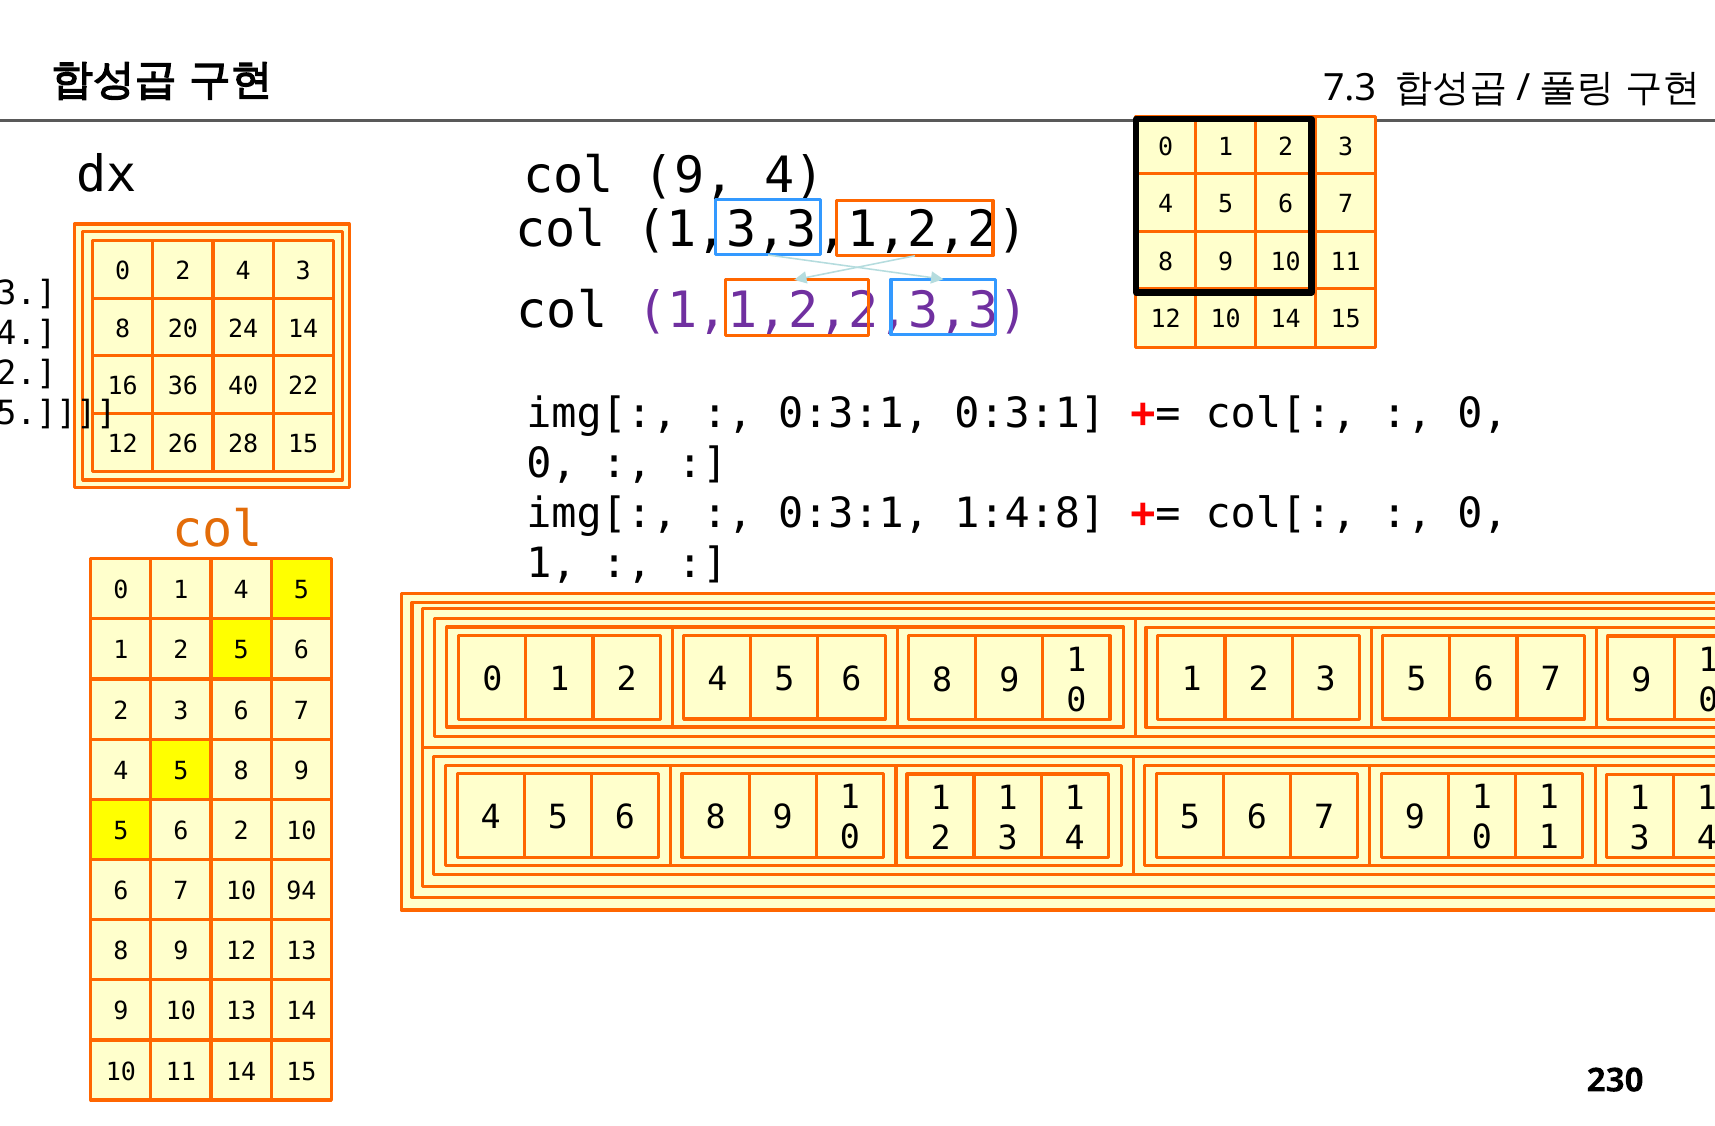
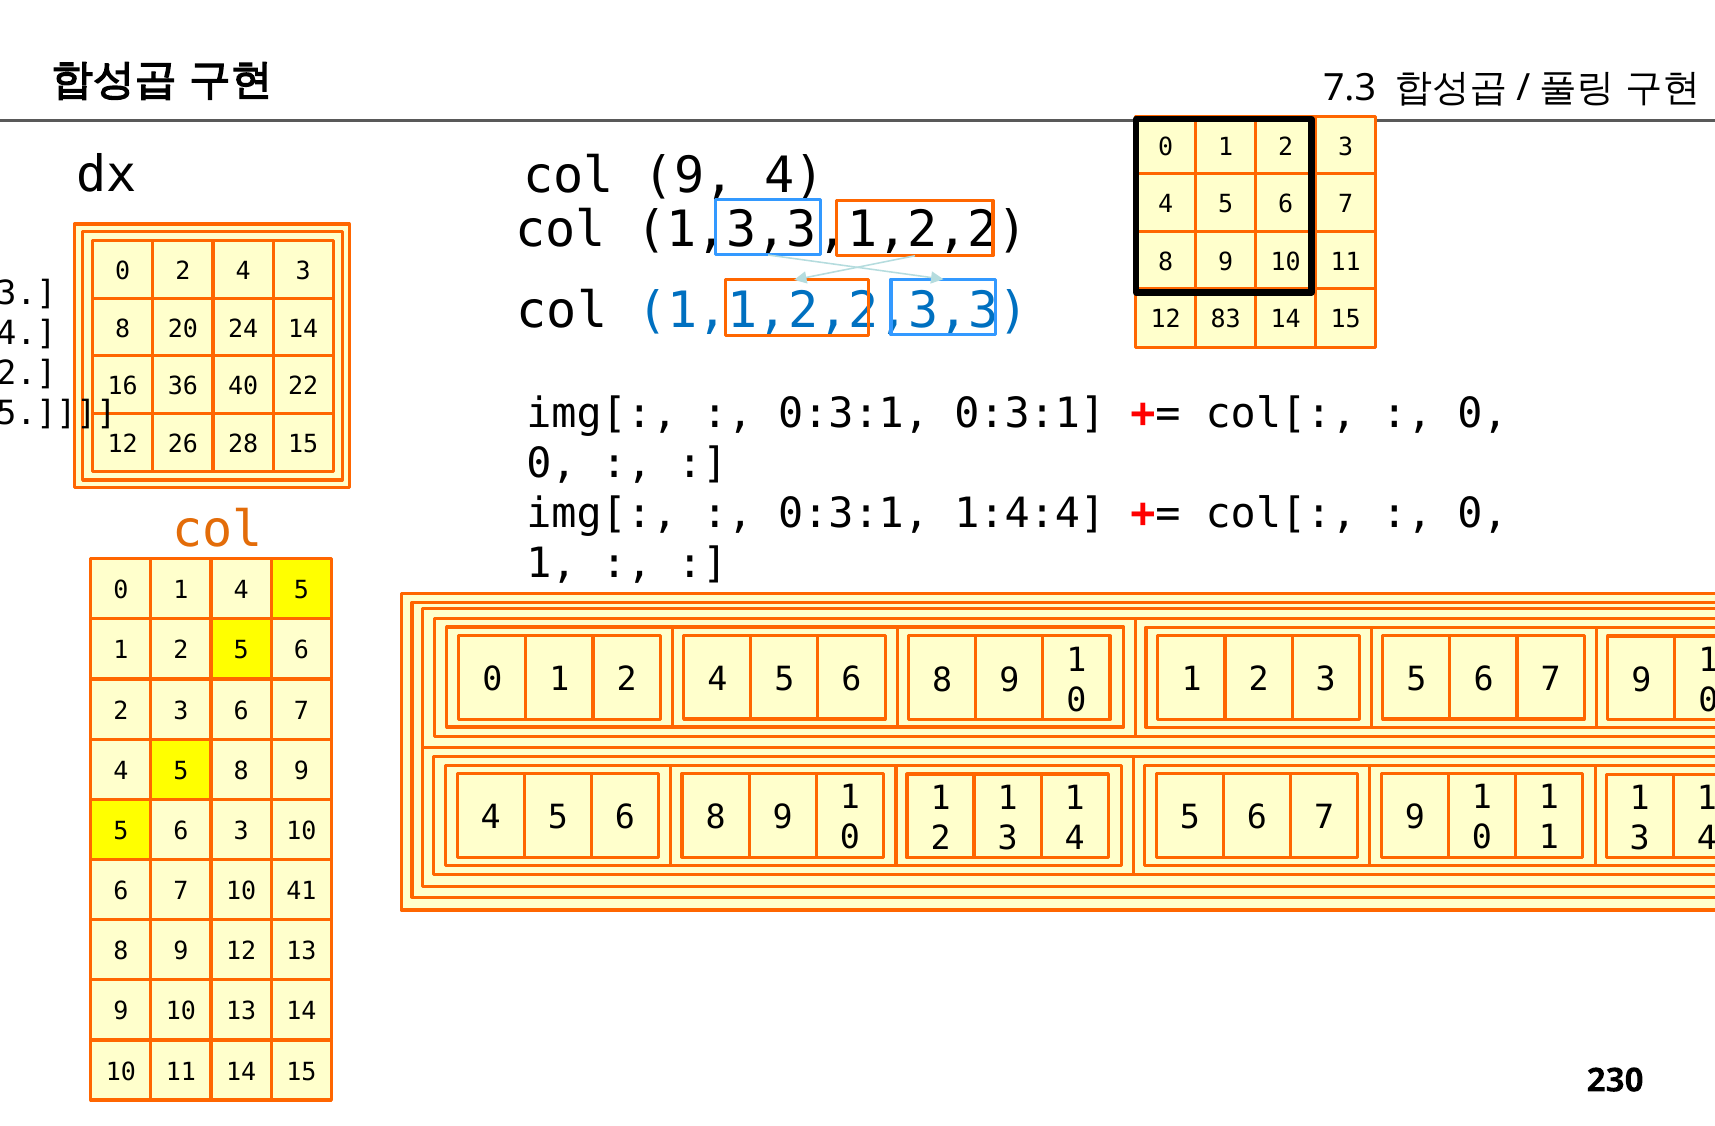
1,1,2,2,3,3 colour: purple -> blue (833, 311)
12 10: 10 -> 83 (1226, 320)
1:4:8: 1:4:8 -> 1:4:4 (1030, 514)
2: 2 -> 3 (241, 831)
94: 94 -> 41 (301, 892)
